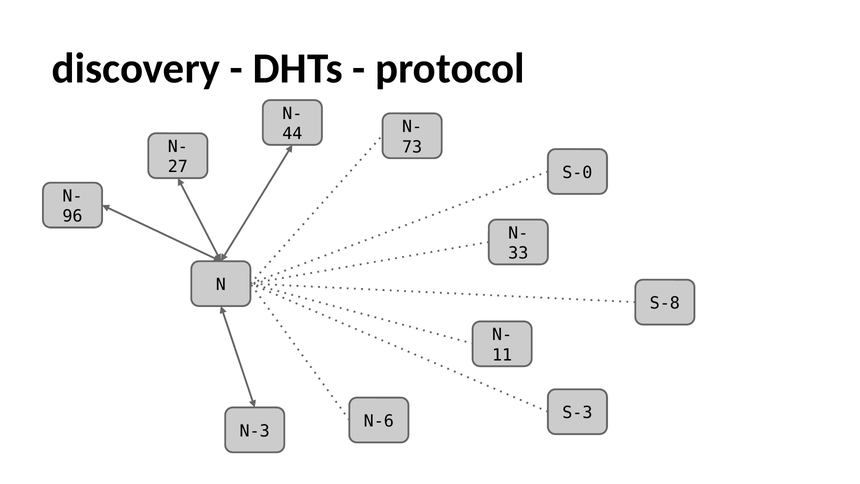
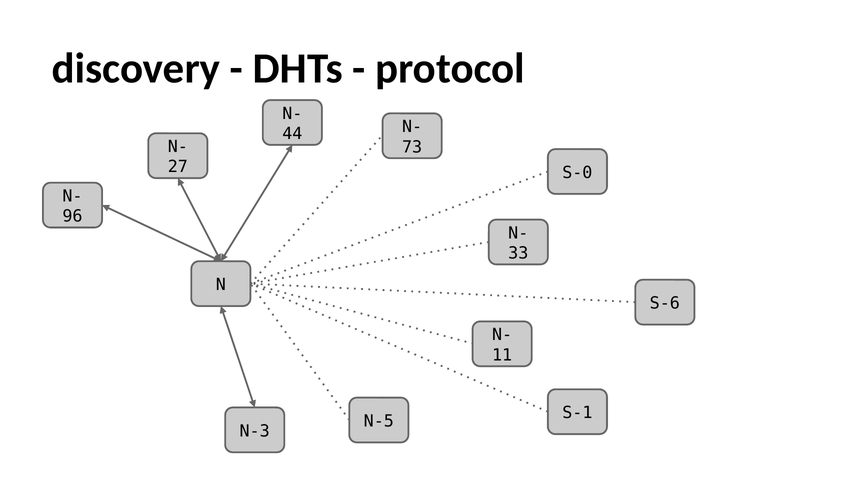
S-8: S-8 -> S-6 (665, 303)
S-3: S-3 -> S-1 (577, 413)
N-6: N-6 -> N-5 (379, 421)
